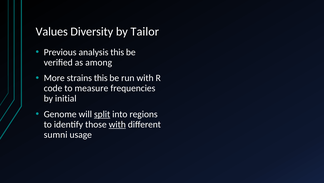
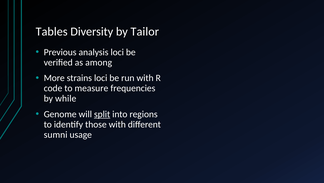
Values: Values -> Tables (52, 32)
analysis this: this -> loci (117, 52)
strains this: this -> loci (101, 78)
initial: initial -> while (66, 98)
with underline: present -> none (117, 124)
